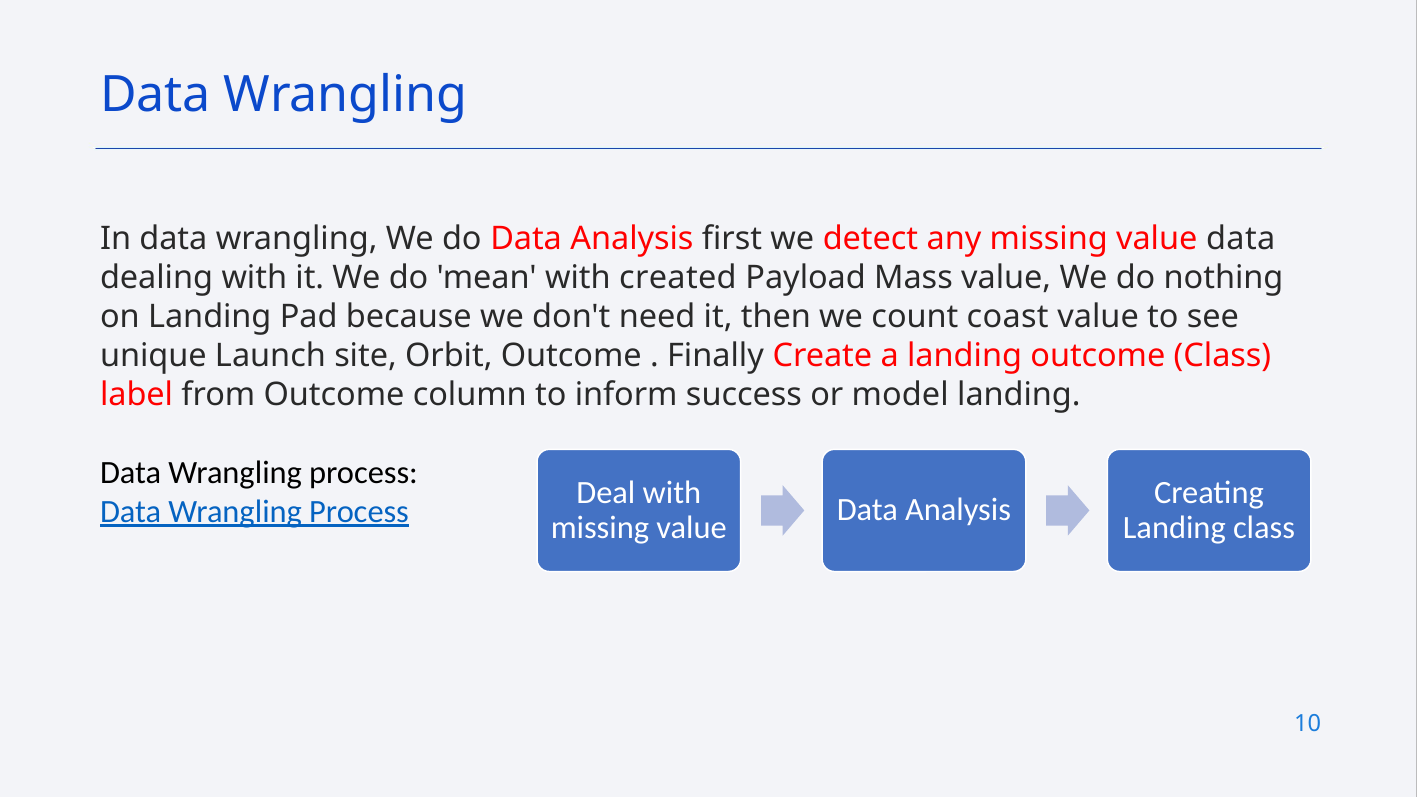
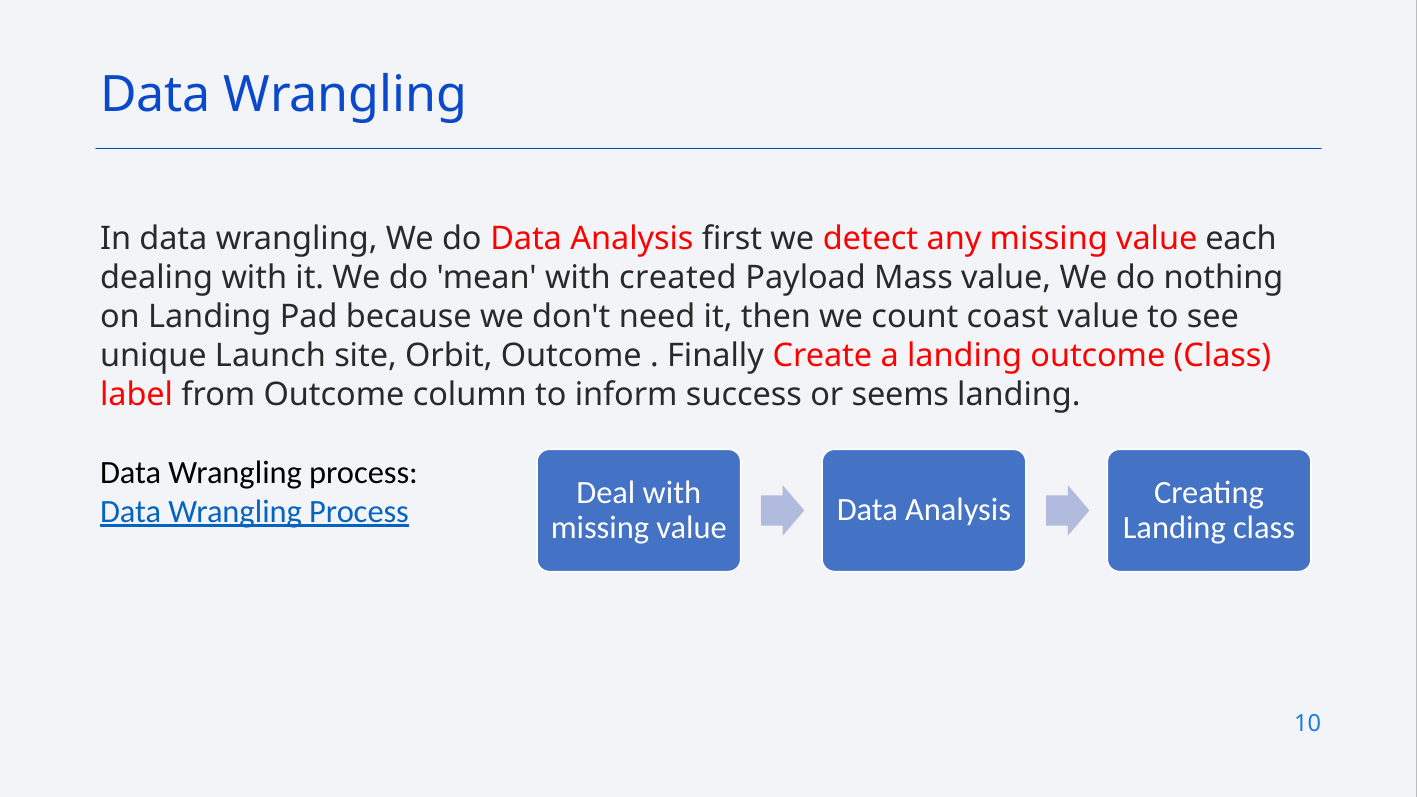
any missing value data: data -> each (1241, 239)
model: model -> seems (900, 395)
